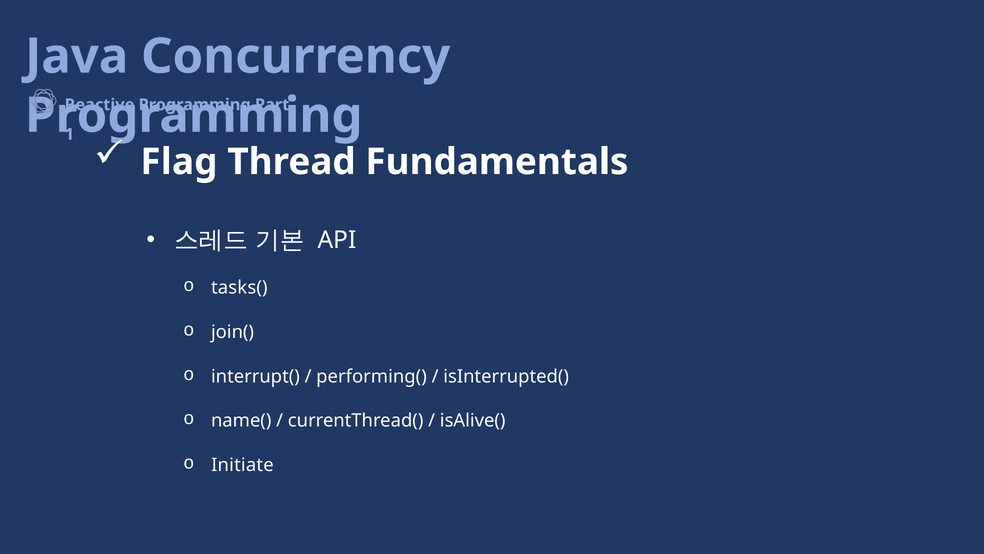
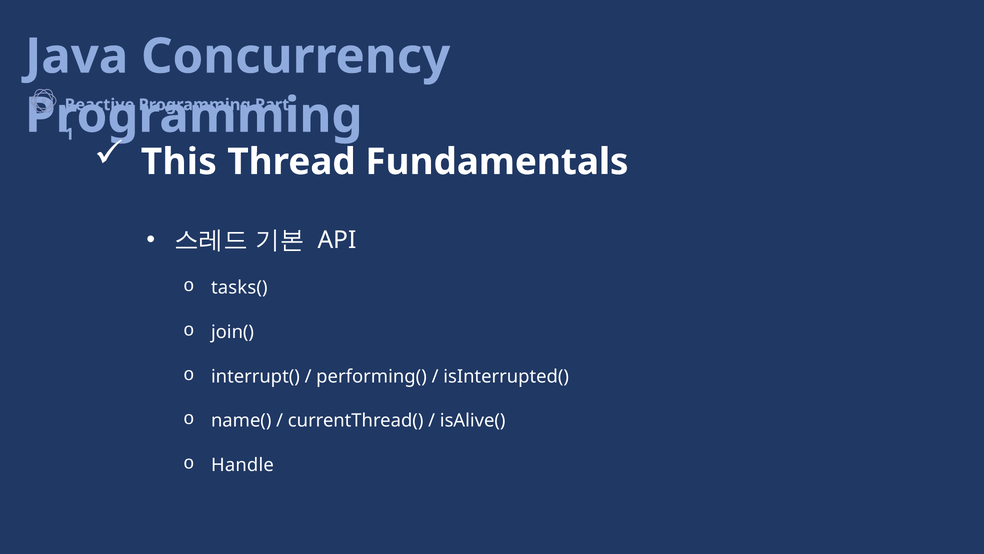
Flag: Flag -> This (179, 162)
Initiate: Initiate -> Handle (242, 465)
